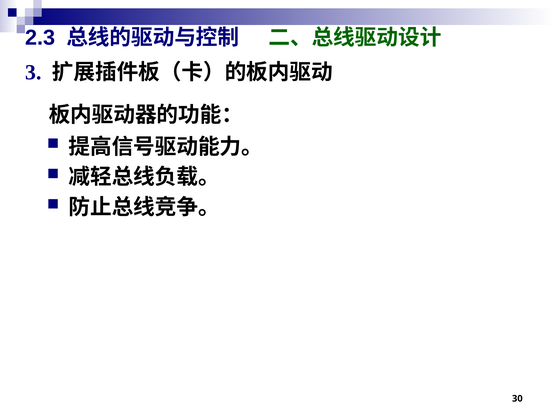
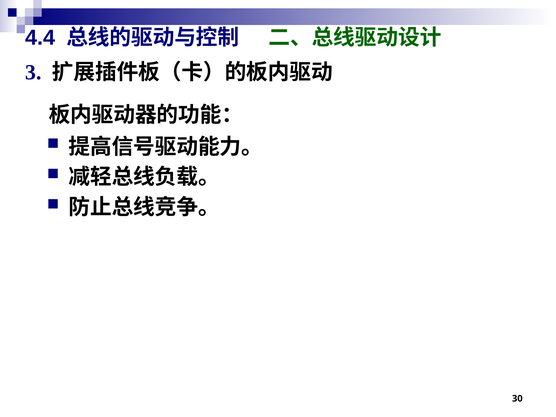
2.3: 2.3 -> 4.4 (40, 38)
